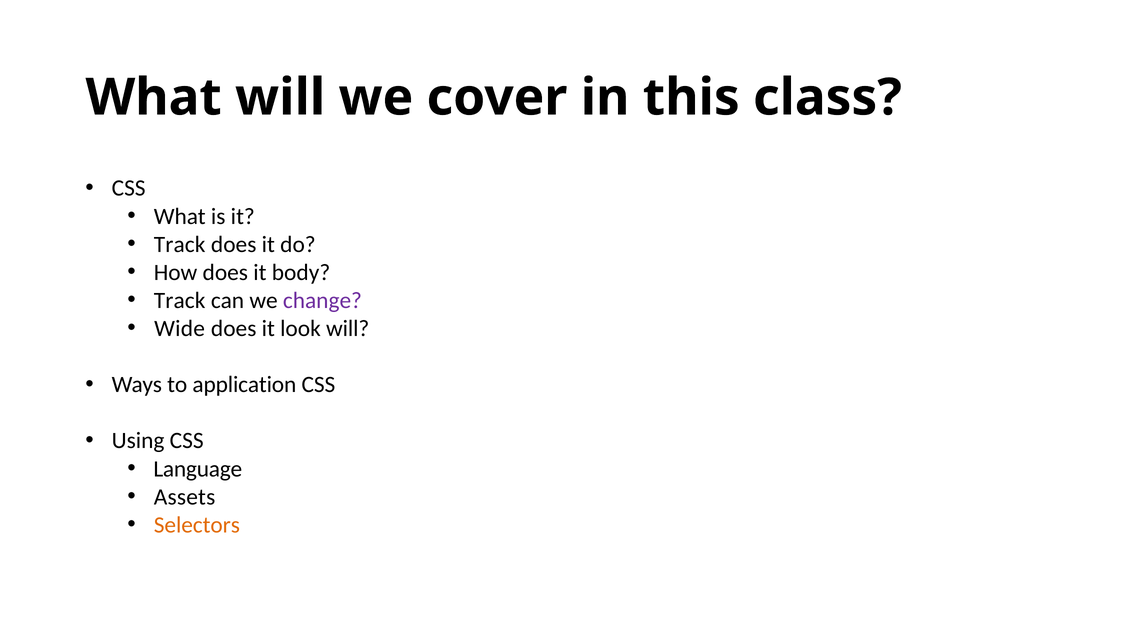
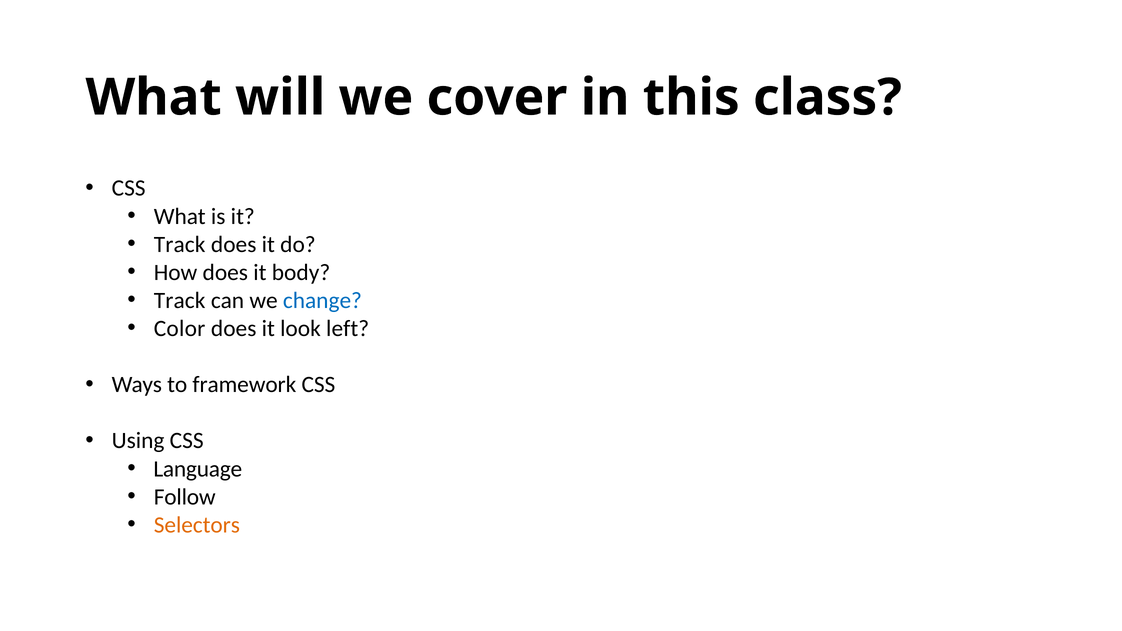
change colour: purple -> blue (322, 301)
Wide: Wide -> Color (180, 329)
look will: will -> left (348, 329)
application: application -> framework (244, 385)
Assets: Assets -> Follow (185, 497)
